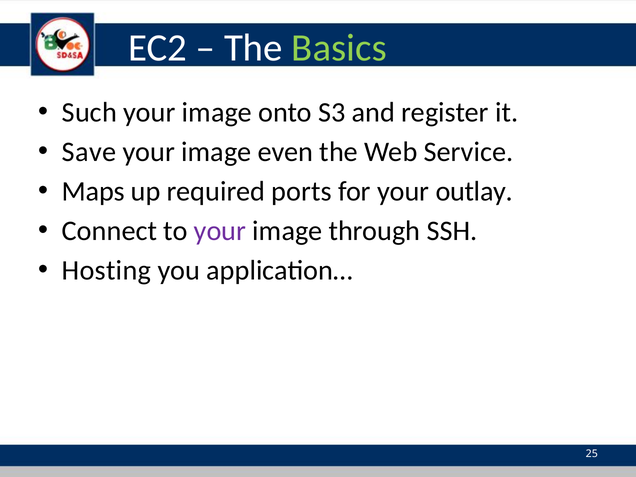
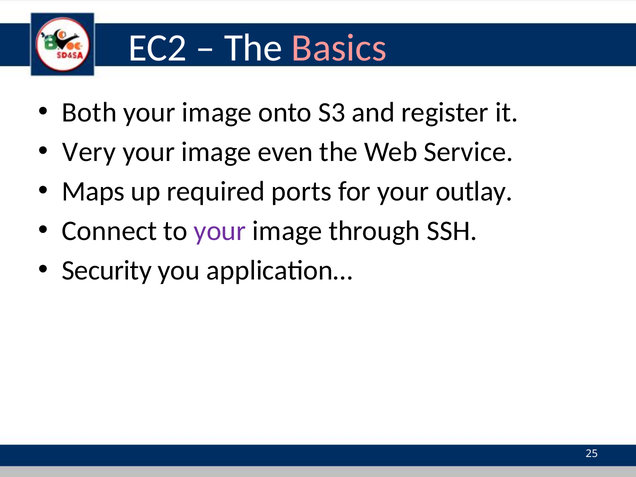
Basics colour: light green -> pink (339, 48)
Such: Such -> Both (89, 112)
Save: Save -> Very (89, 152)
Hosting: Hosting -> Security (107, 271)
